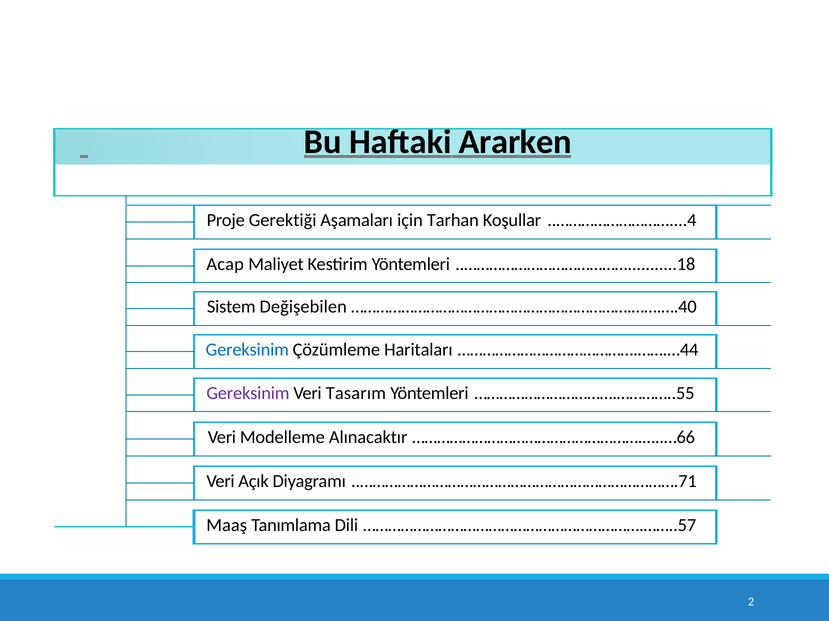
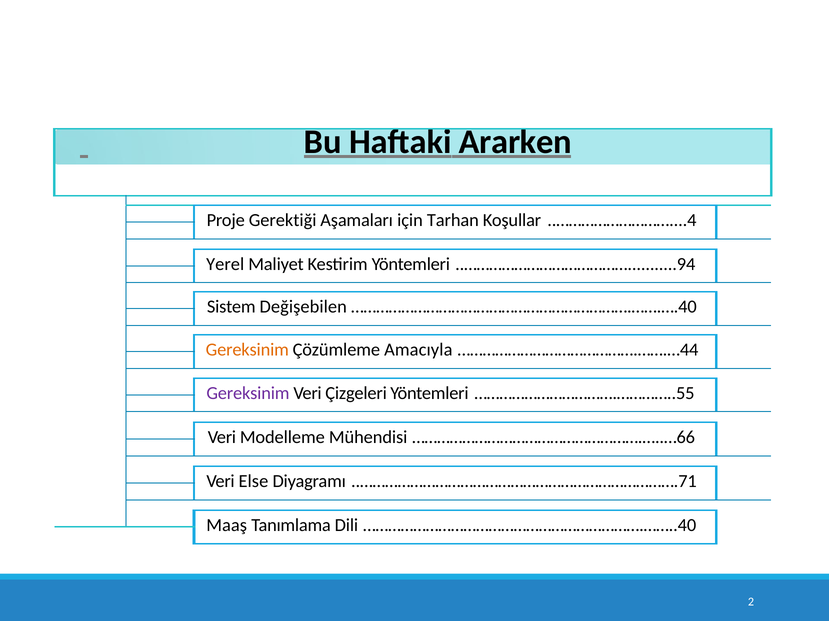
Acap: Acap -> Yerel (225, 264)
..…………………………………...........18: ..…………………………………...........18 -> ..…………………………………...........94 (575, 264)
Gereksinim colour: blue -> orange (247, 350)
Haritaları: Haritaları -> Amacıyla (418, 350)
Tasarım: Tasarım -> Çizgeleri (356, 394)
Alınacaktır: Alınacaktır -> Mühendisi (368, 438)
Açık: Açık -> Else (253, 482)
………………………………………………………….……..57: ………………………………………………………….……..57 -> ………………………………………………………….……..40 (530, 526)
